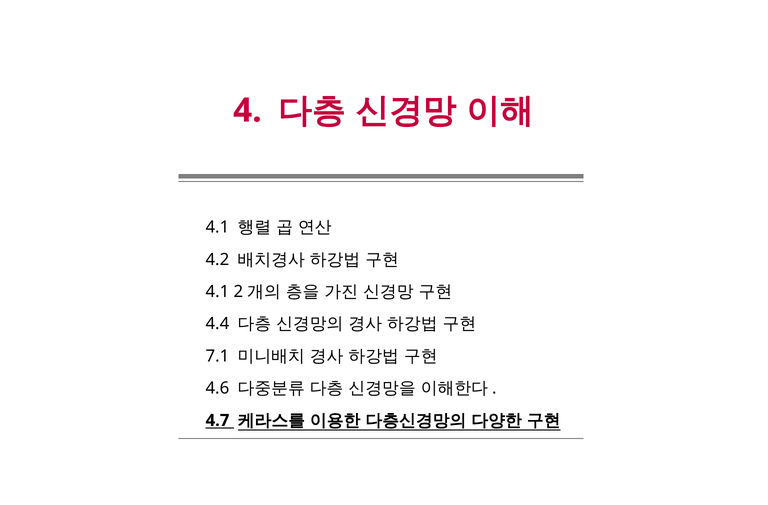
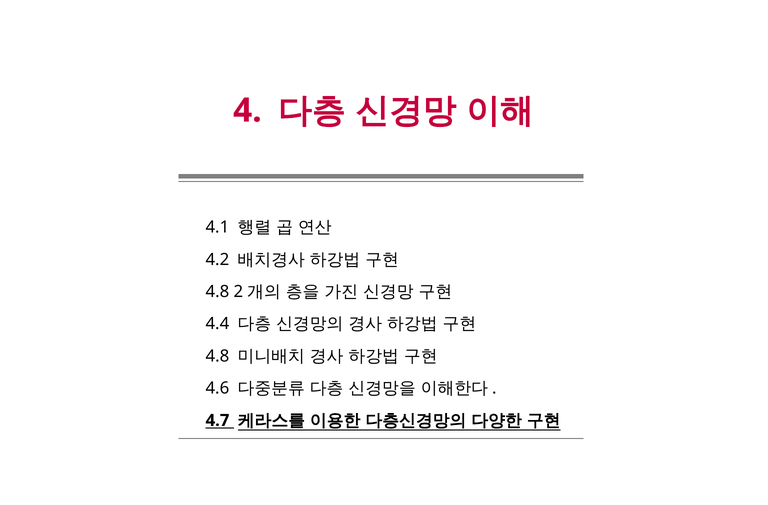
4.1: 4.1 -> 4.8 (217, 291)
7.1: 7.1 -> 4.8 (217, 356)
